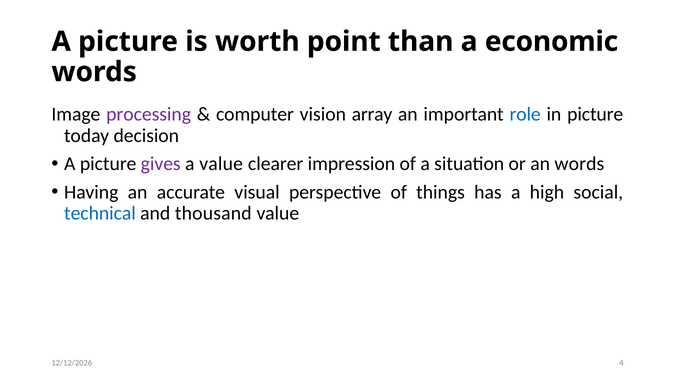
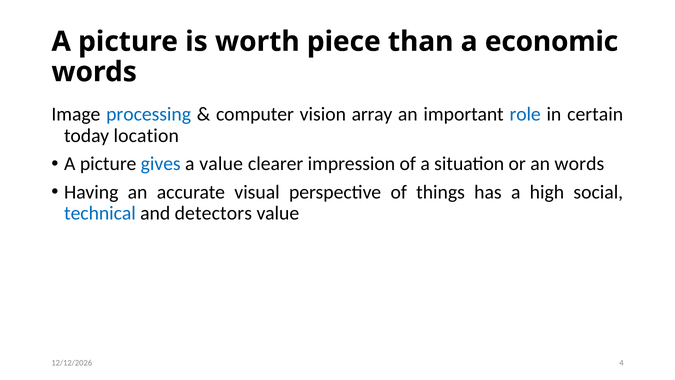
point: point -> piece (344, 42)
processing colour: purple -> blue (149, 114)
in picture: picture -> certain (595, 114)
decision: decision -> location (146, 135)
gives colour: purple -> blue (161, 164)
thousand: thousand -> detectors (213, 213)
